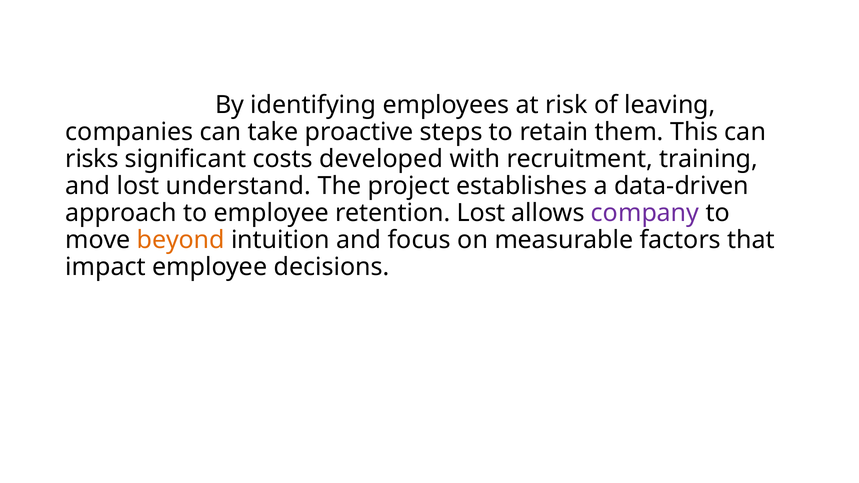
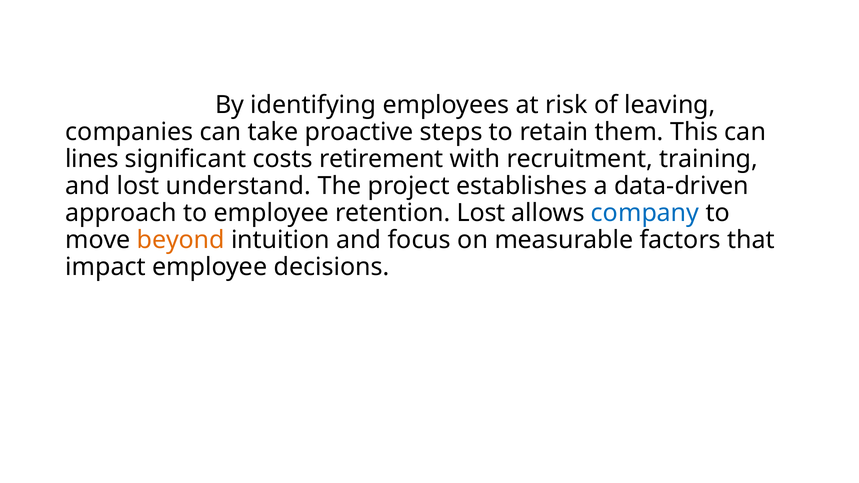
risks: risks -> lines (92, 159)
developed: developed -> retirement (381, 159)
company colour: purple -> blue (645, 213)
